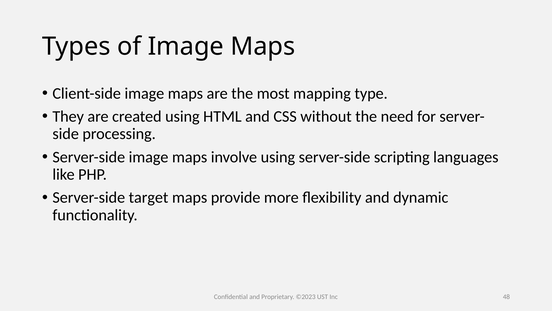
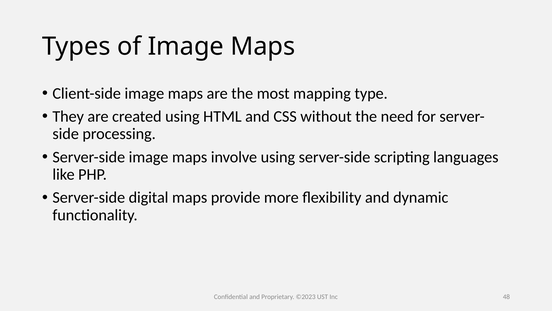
target: target -> digital (149, 197)
